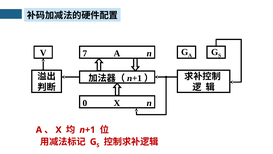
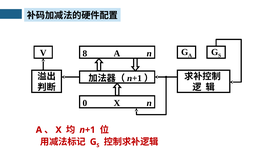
7: 7 -> 8 (85, 53)
